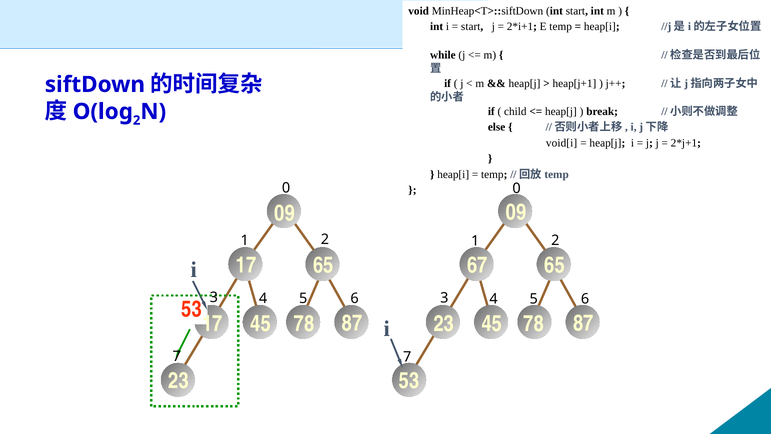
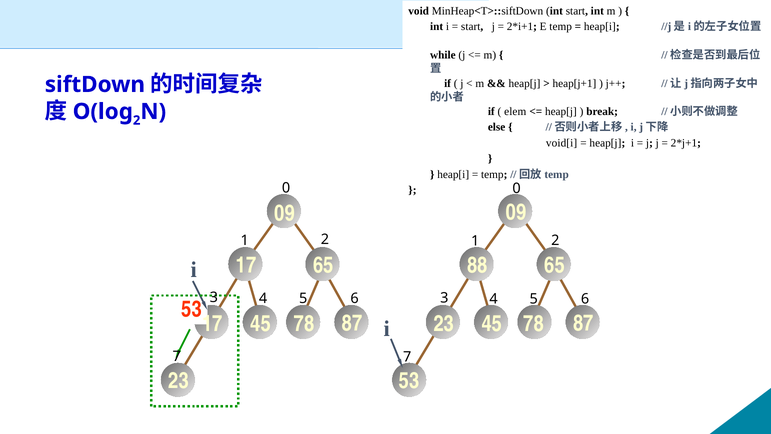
child: child -> elem (515, 111)
67: 67 -> 88 (477, 265)
